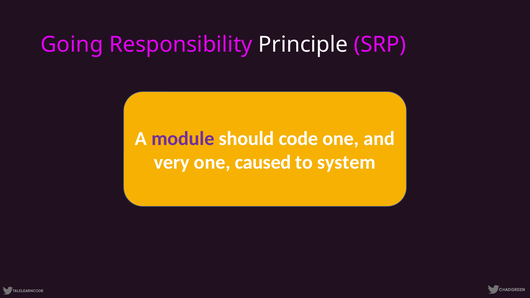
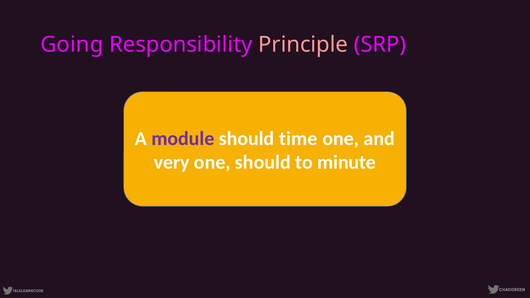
Principle colour: white -> pink (303, 45)
code: code -> time (298, 139)
one caused: caused -> should (263, 162)
system: system -> minute (347, 162)
